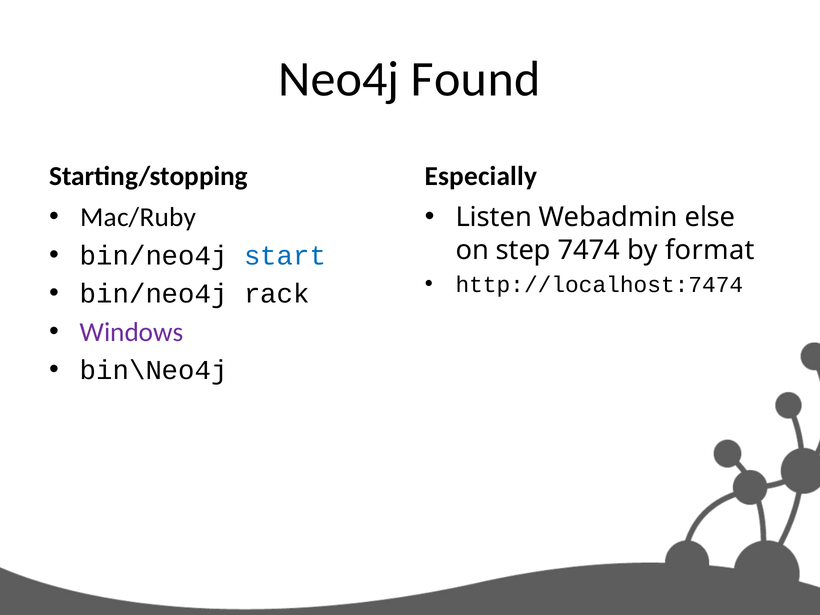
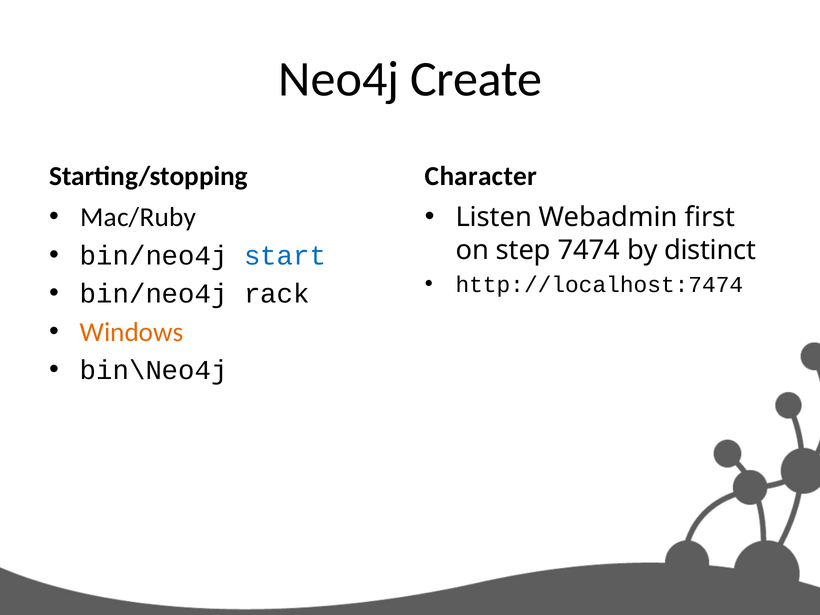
Found: Found -> Create (476, 79)
Especially: Especially -> Character (481, 176)
else: else -> first (710, 217)
format: format -> distinct (710, 250)
Windows colour: purple -> orange (132, 332)
